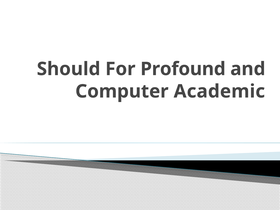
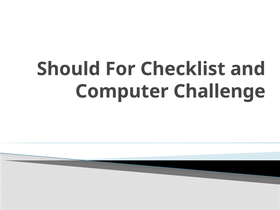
Profound: Profound -> Checklist (183, 69)
Academic: Academic -> Challenge (219, 91)
